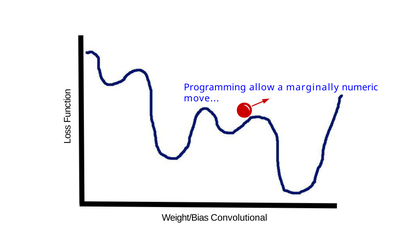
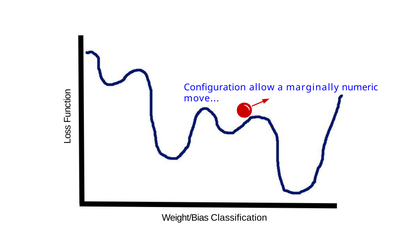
Programming: Programming -> Configuration (215, 87)
Convolutional: Convolutional -> Classification (239, 218)
